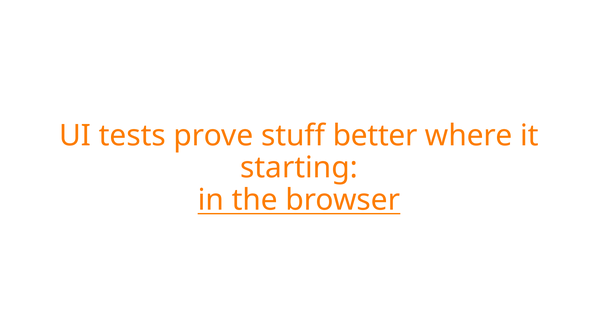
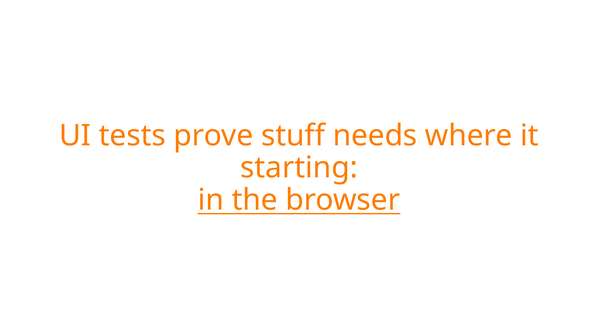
better: better -> needs (375, 136)
